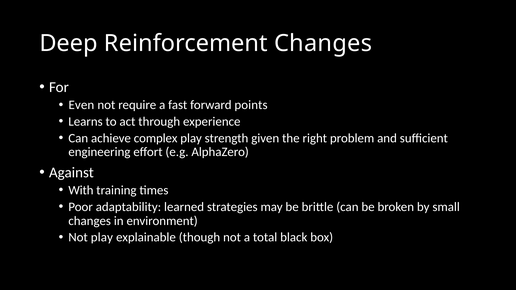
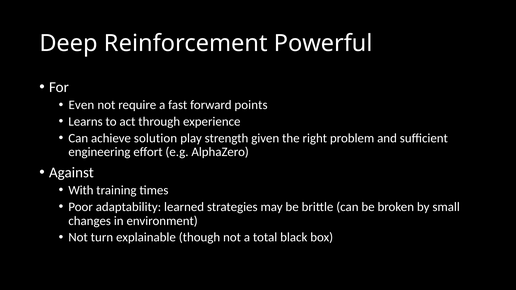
Reinforcement Changes: Changes -> Powerful (323, 43)
complex: complex -> solution (156, 138)
Not play: play -> turn (102, 238)
